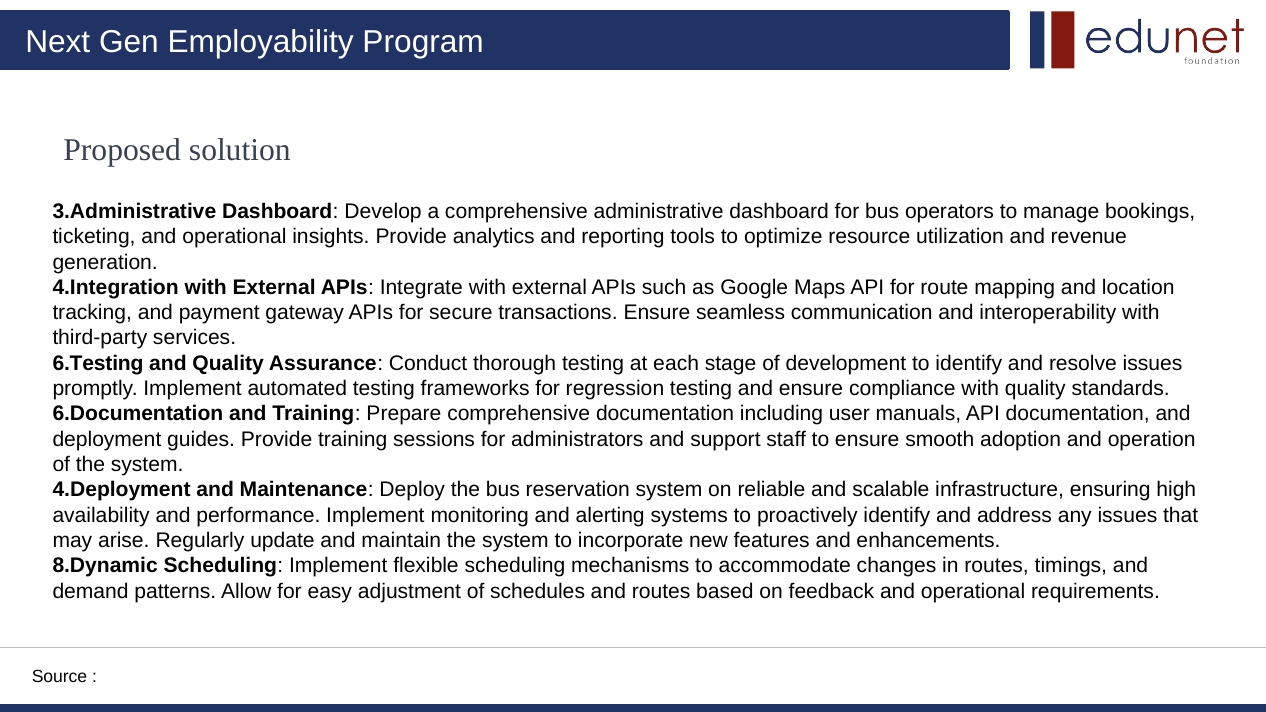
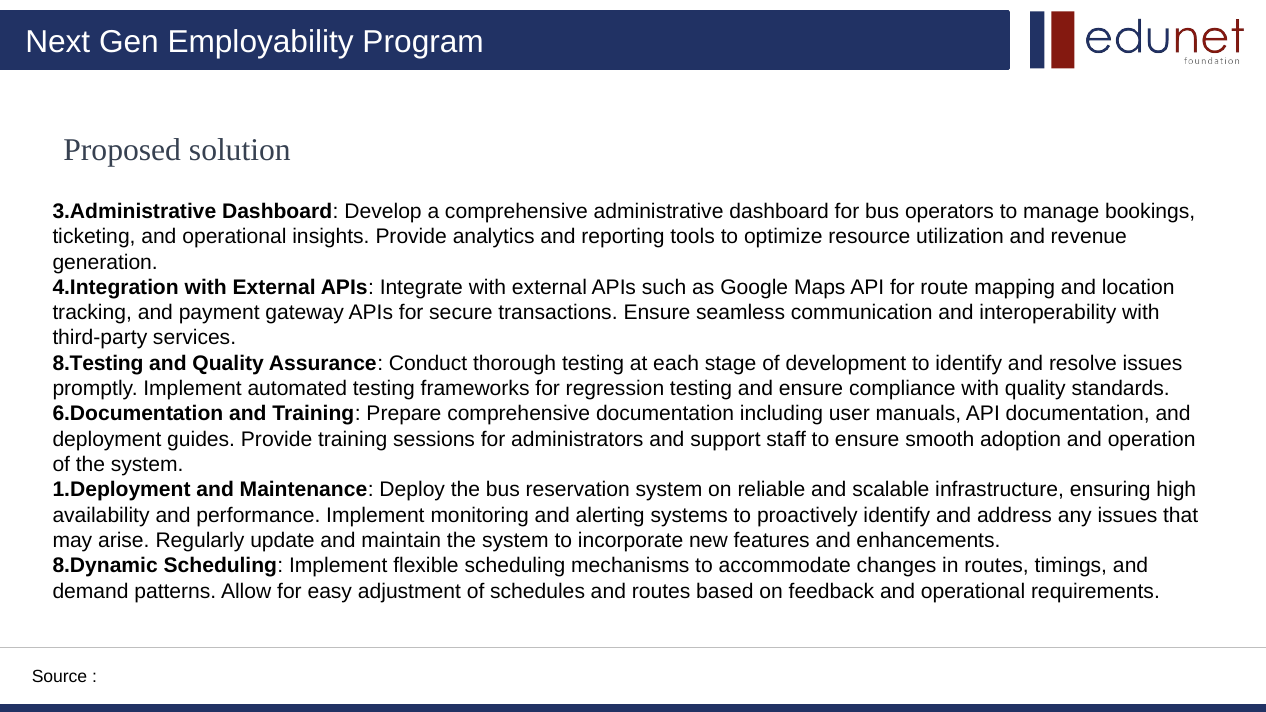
6.Testing: 6.Testing -> 8.Testing (98, 363)
4.Deployment: 4.Deployment -> 1.Deployment (122, 490)
